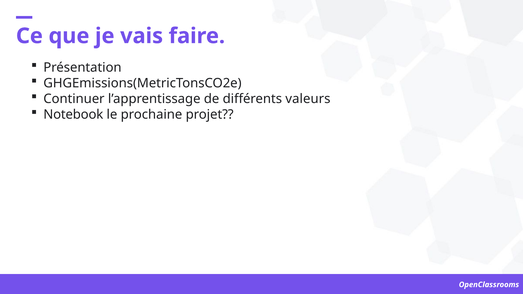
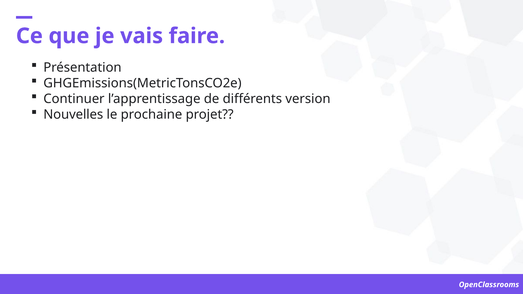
valeurs: valeurs -> version (308, 99)
Notebook: Notebook -> Nouvelles (73, 115)
